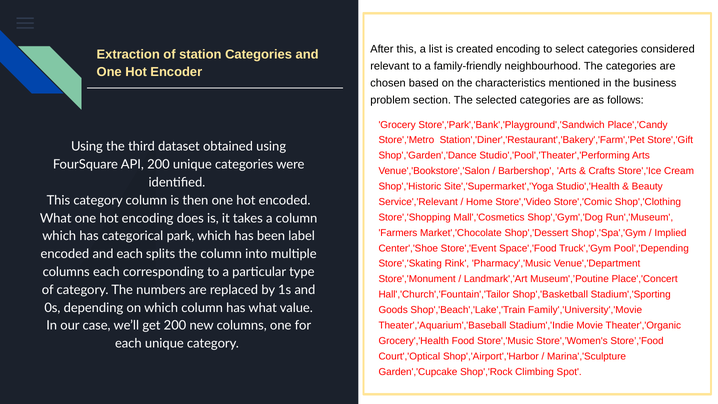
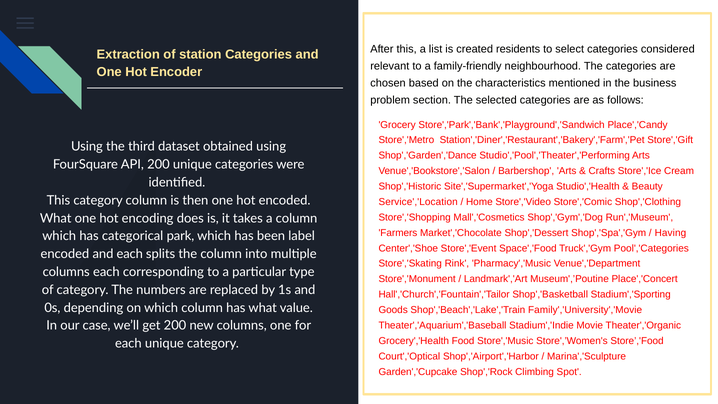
created encoding: encoding -> residents (518, 49)
Service','Relevant: Service','Relevant -> Service','Location (418, 202)
Implied: Implied -> Having (670, 233)
Pool','Depending: Pool','Depending -> Pool','Categories (651, 248)
